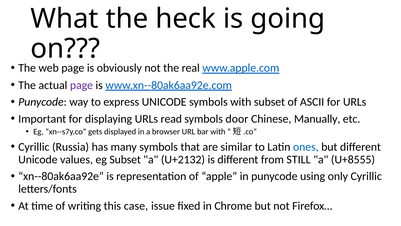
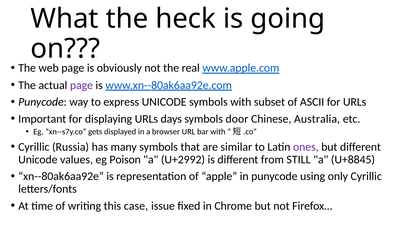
read: read -> days (171, 119)
Manually: Manually -> Australia (317, 119)
ones colour: blue -> purple (306, 147)
eg Subset: Subset -> Poison (125, 159)
U+2132: U+2132 -> U+2992 (183, 159)
U+8555: U+8555 -> U+8845 (353, 159)
